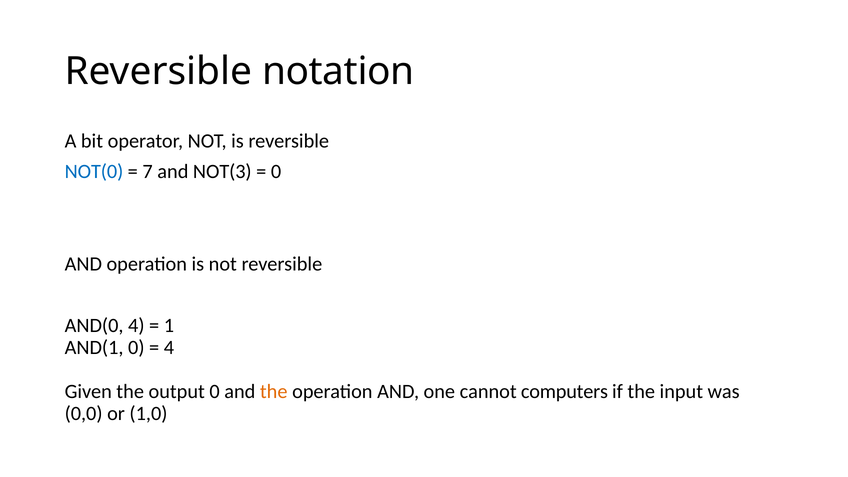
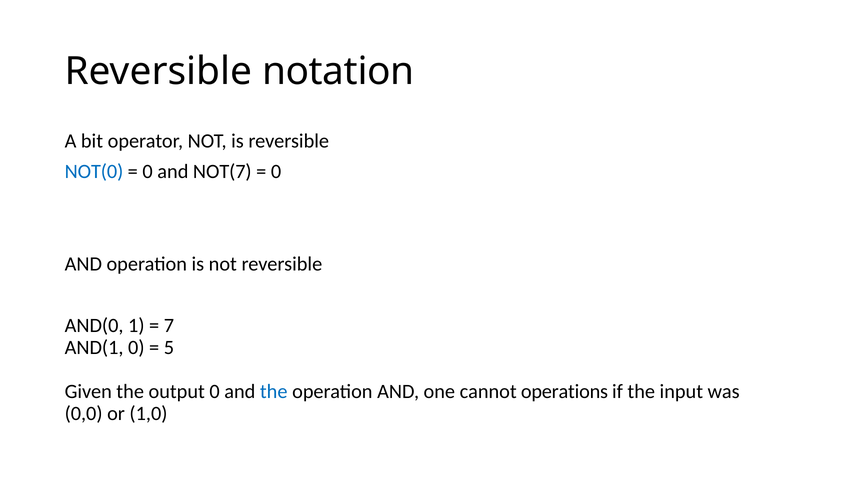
7: 7 -> 0 (148, 172)
NOT(3: NOT(3 -> NOT(7 (222, 172)
AND(0 4: 4 -> 1 (136, 326)
1: 1 -> 7 (169, 326)
4: 4 -> 5 (169, 348)
the colour: orange -> blue (274, 391)
computers: computers -> operations (564, 391)
